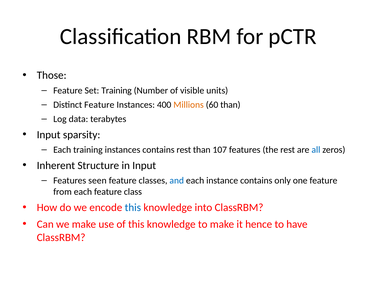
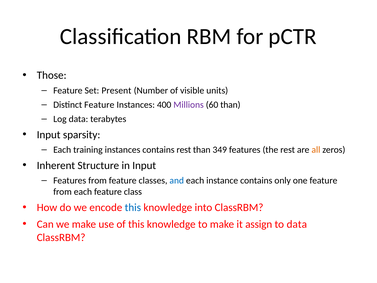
Set Training: Training -> Present (116, 90)
Millions colour: orange -> purple (189, 105)
107: 107 -> 349 (220, 150)
all colour: blue -> orange (316, 150)
Features seen: seen -> from (98, 180)
hence: hence -> assign (259, 224)
to have: have -> data (297, 224)
